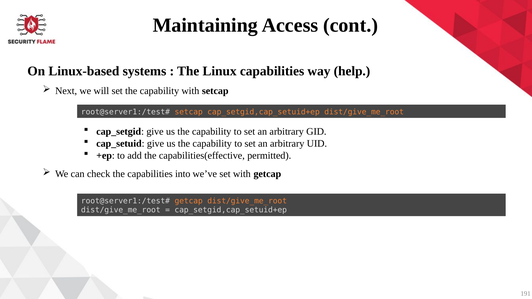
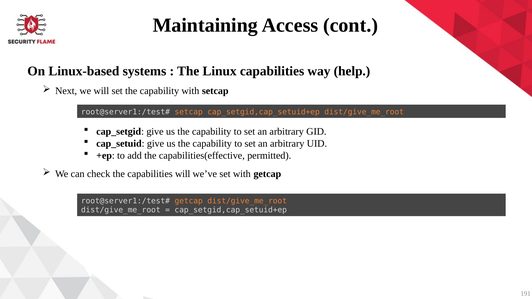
capabilities into: into -> will (183, 174)
